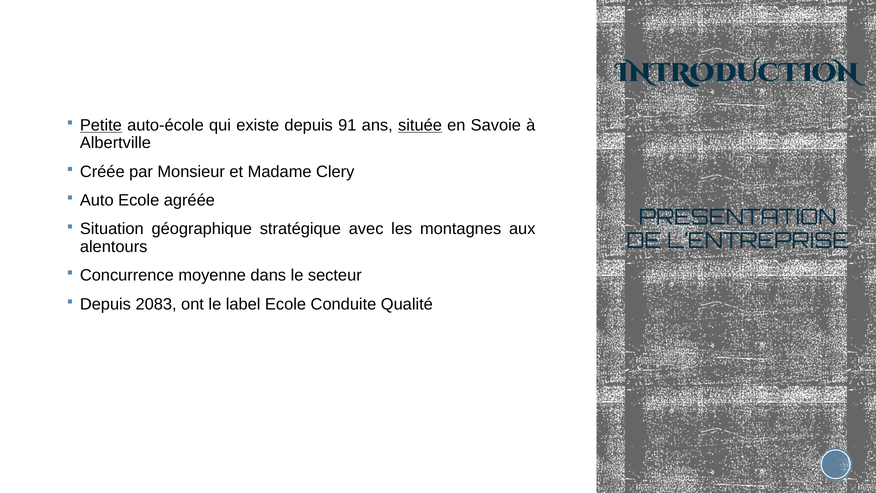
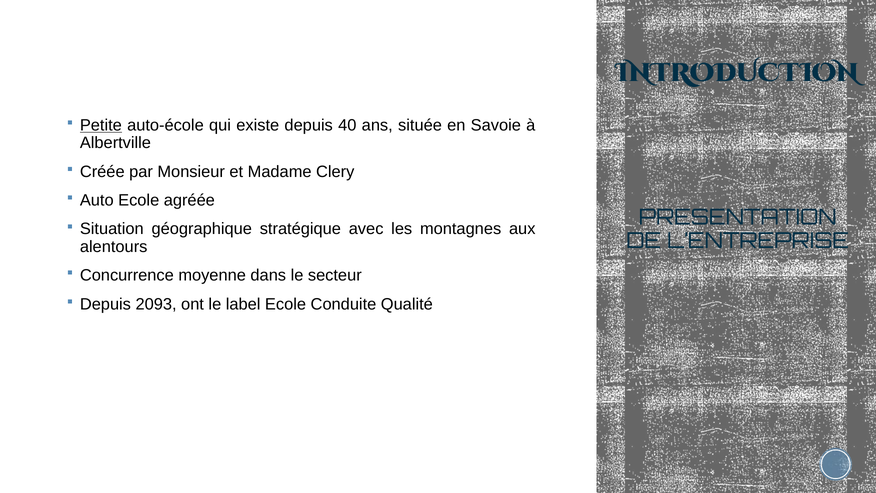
91: 91 -> 40 (347, 125)
située underline: present -> none (420, 125)
2083: 2083 -> 2093 (156, 304)
